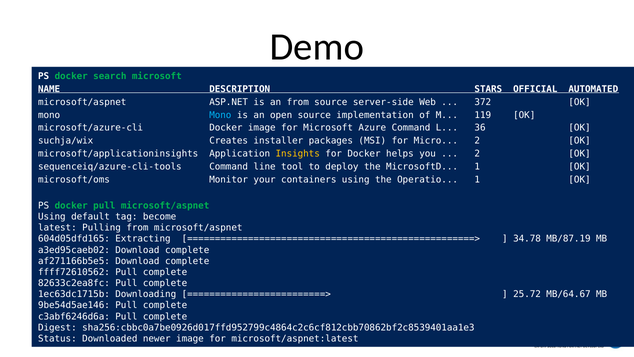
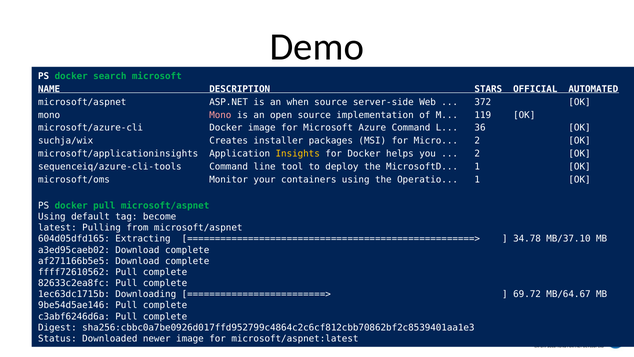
an from: from -> when (298, 102)
Mono colour: light blue -> pink (220, 115)
MB/87.19: MB/87.19 -> MB/37.10 (568, 239)
25.72: 25.72 -> 69.72 (527, 294)
